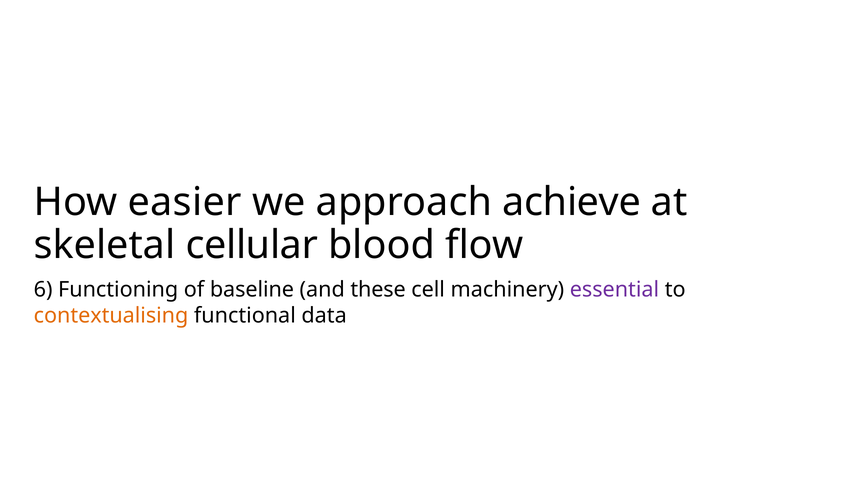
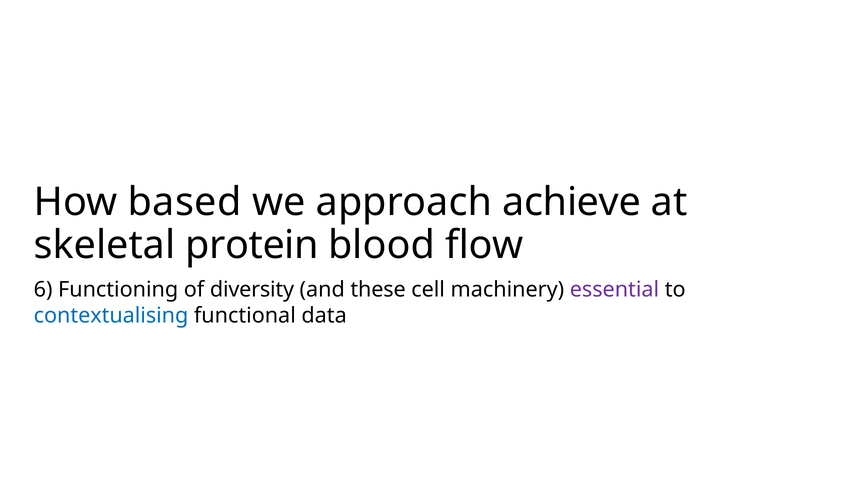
easier: easier -> based (185, 202)
cellular: cellular -> protein (252, 245)
baseline: baseline -> diversity (252, 290)
contextualising colour: orange -> blue (111, 316)
